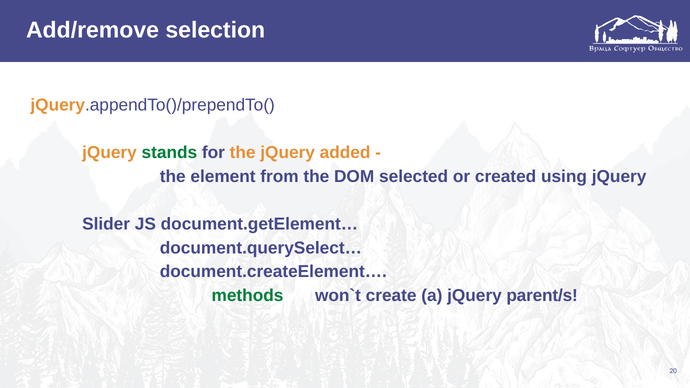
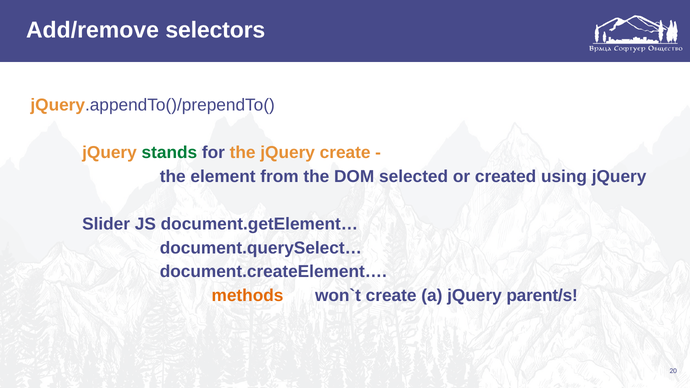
selection: selection -> selectors (215, 30)
jQuery added: added -> create (345, 153)
methods colour: green -> orange (247, 296)
